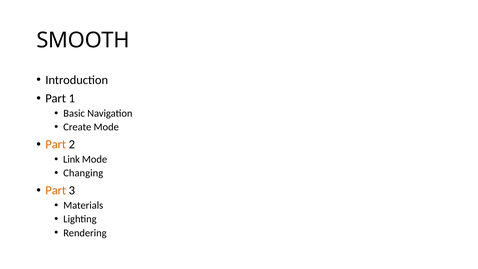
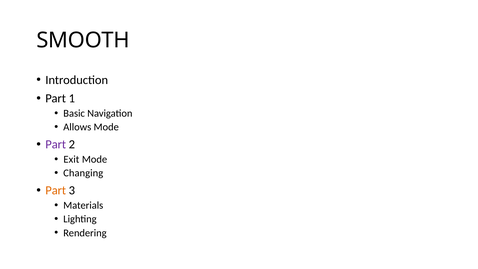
Create: Create -> Allows (77, 127)
Part colour: orange -> purple (56, 144)
Link: Link -> Exit (71, 159)
